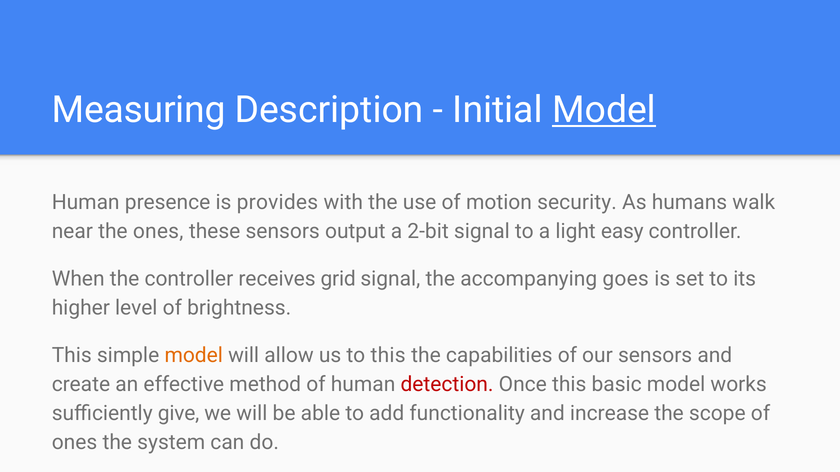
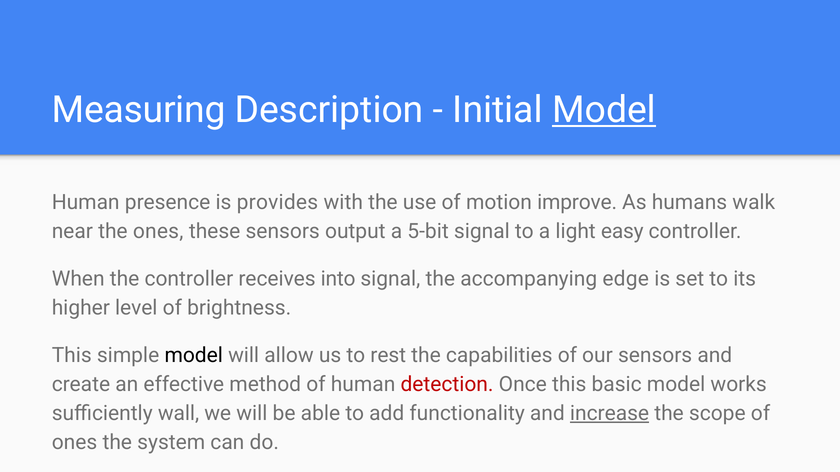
security: security -> improve (577, 203)
2-bit: 2-bit -> 5-bit (428, 232)
grid: grid -> into (338, 279)
goes: goes -> edge (626, 279)
model colour: orange -> black (194, 356)
to this: this -> rest (388, 356)
give: give -> wall (179, 414)
increase underline: none -> present (610, 414)
